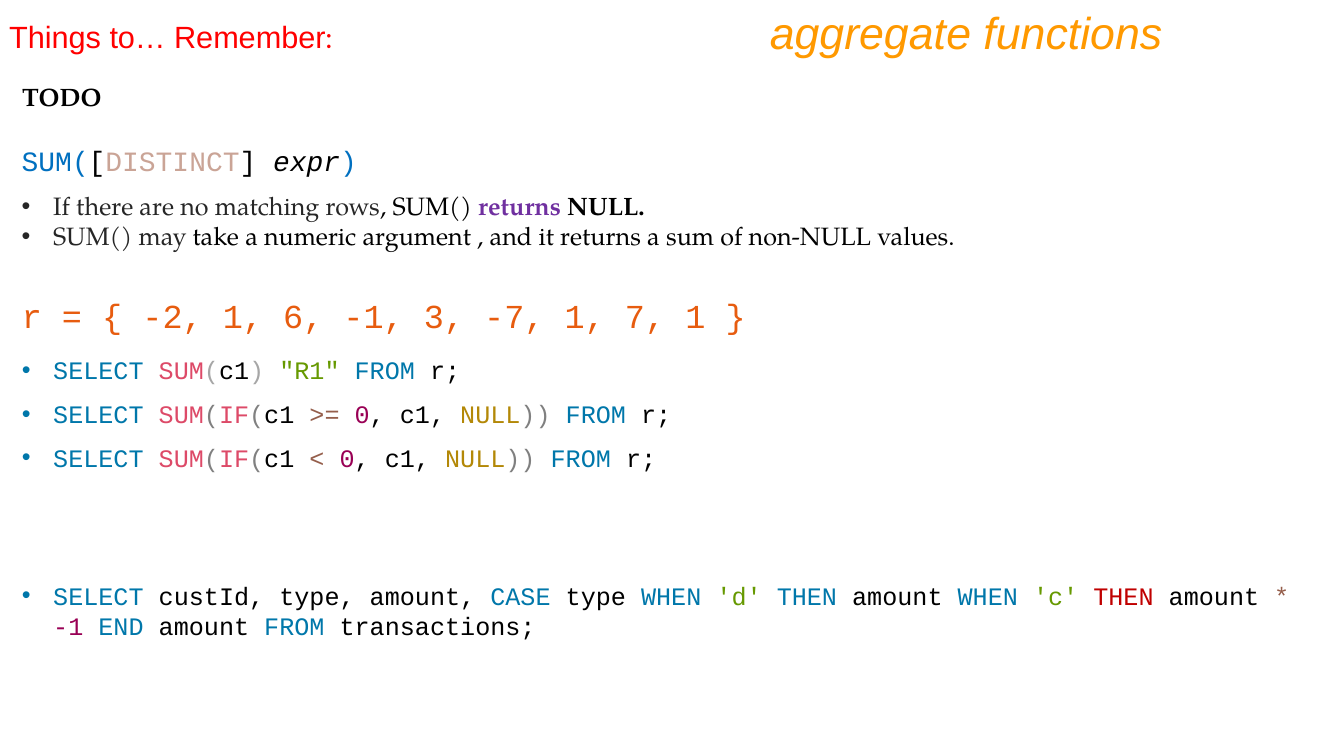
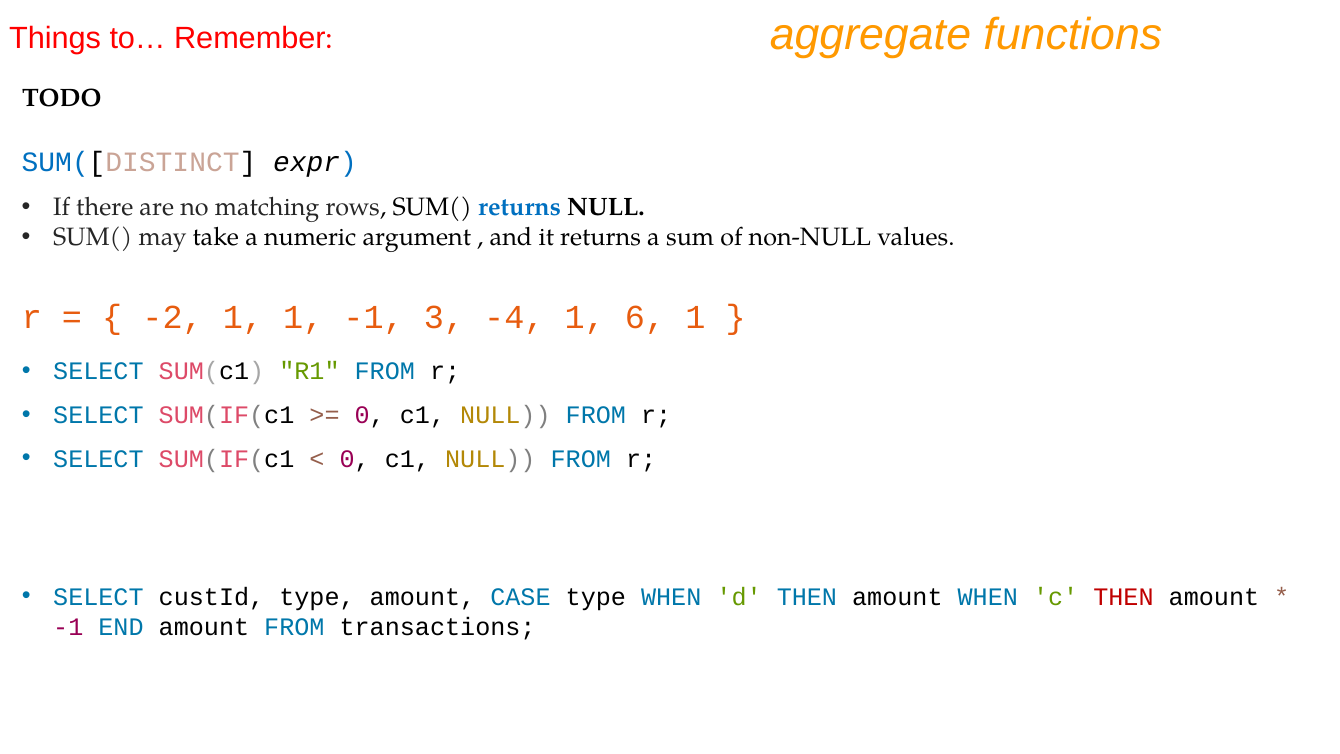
returns colour: purple -> blue (520, 207)
1 6: 6 -> 1 (303, 317)
-7: -7 -> -4 (514, 317)
7: 7 -> 6 (645, 317)
